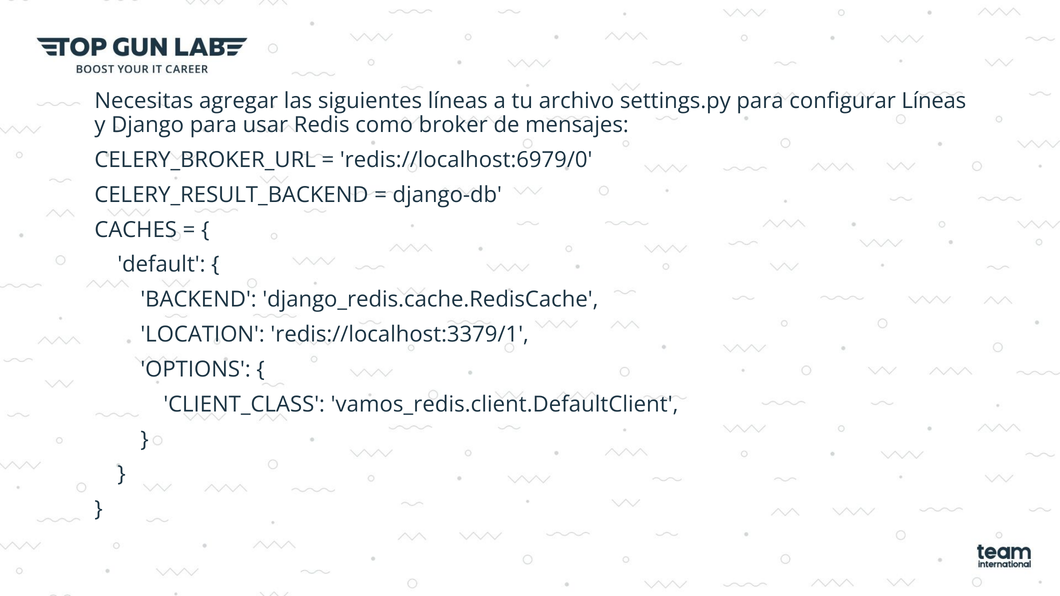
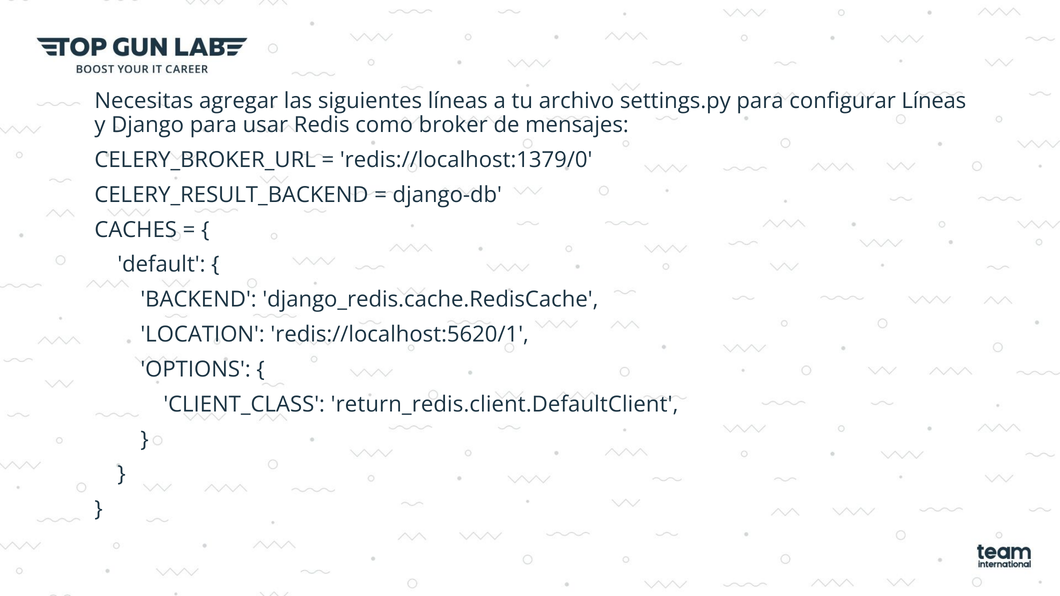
redis://localhost:6979/0: redis://localhost:6979/0 -> redis://localhost:1379/0 (466, 160)
redis://localhost:3379/1: redis://localhost:3379/1 -> redis://localhost:5620/1 (400, 335)
vamos_redis.client.DefaultClient: vamos_redis.client.DefaultClient -> return_redis.client.DefaultClient (505, 405)
